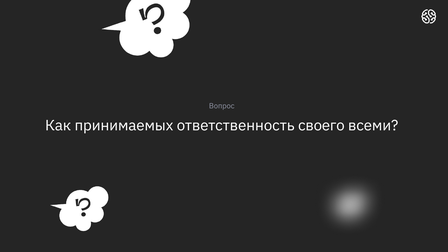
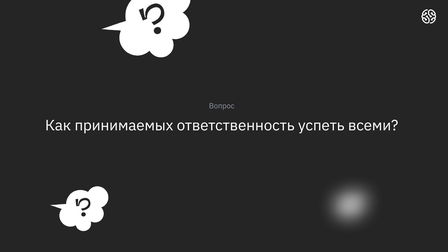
своего: своего -> успеть (321, 126)
